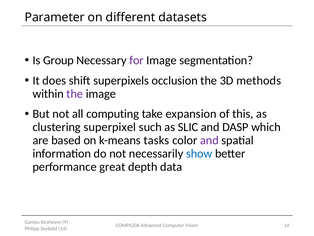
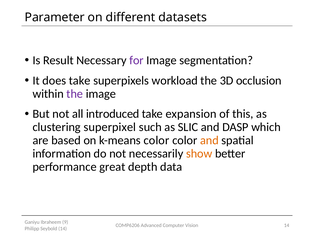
Group: Group -> Result (58, 60)
does shift: shift -> take (80, 80)
occlusion: occlusion -> workload (175, 80)
methods: methods -> occlusion (259, 80)
computing: computing -> introduced (113, 114)
k-means tasks: tasks -> color (156, 140)
and colour: purple -> orange (209, 140)
show colour: blue -> orange (199, 153)
